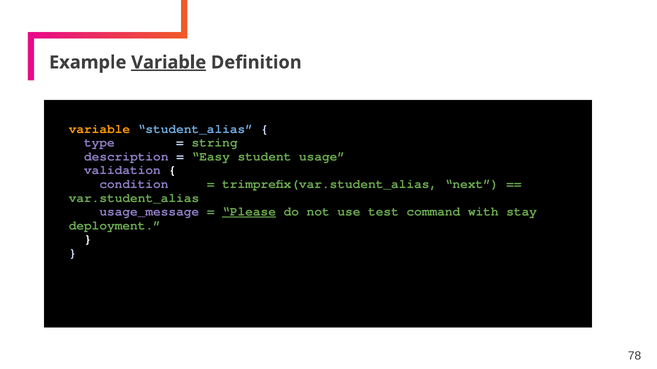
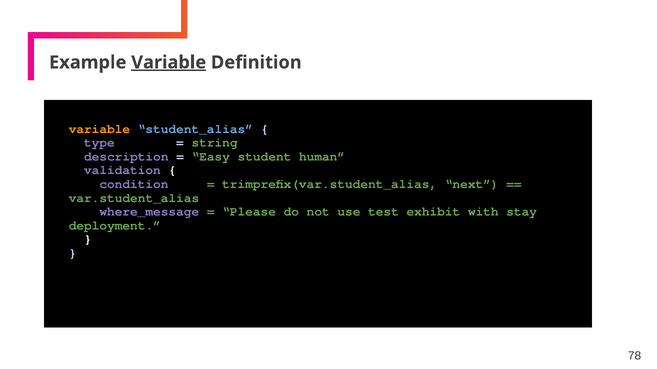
usage: usage -> human (322, 157)
usage_message: usage_message -> where_message (149, 212)
Please underline: present -> none (249, 212)
command: command -> exhibit (433, 212)
